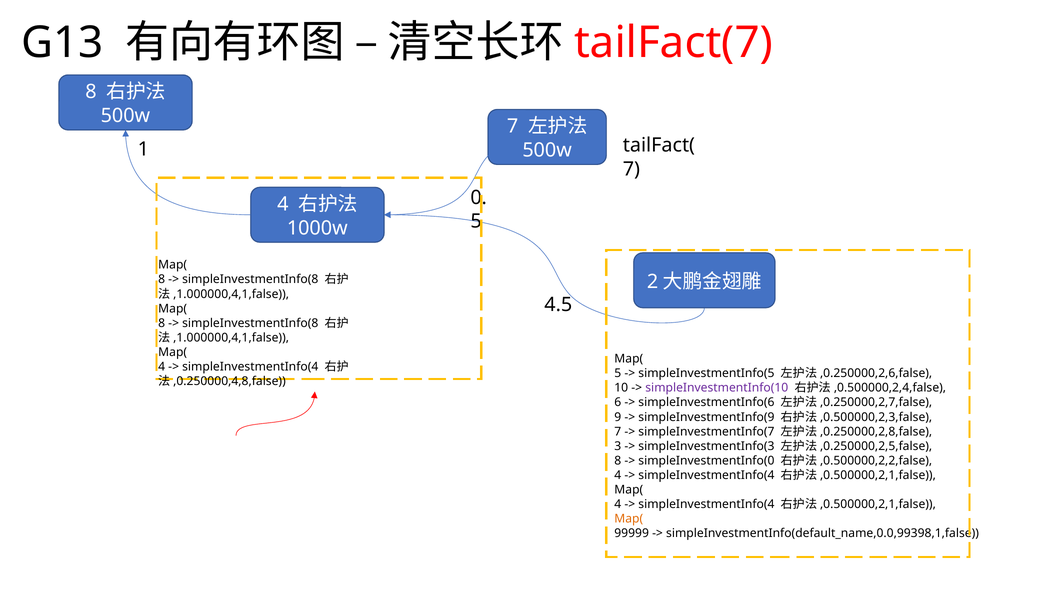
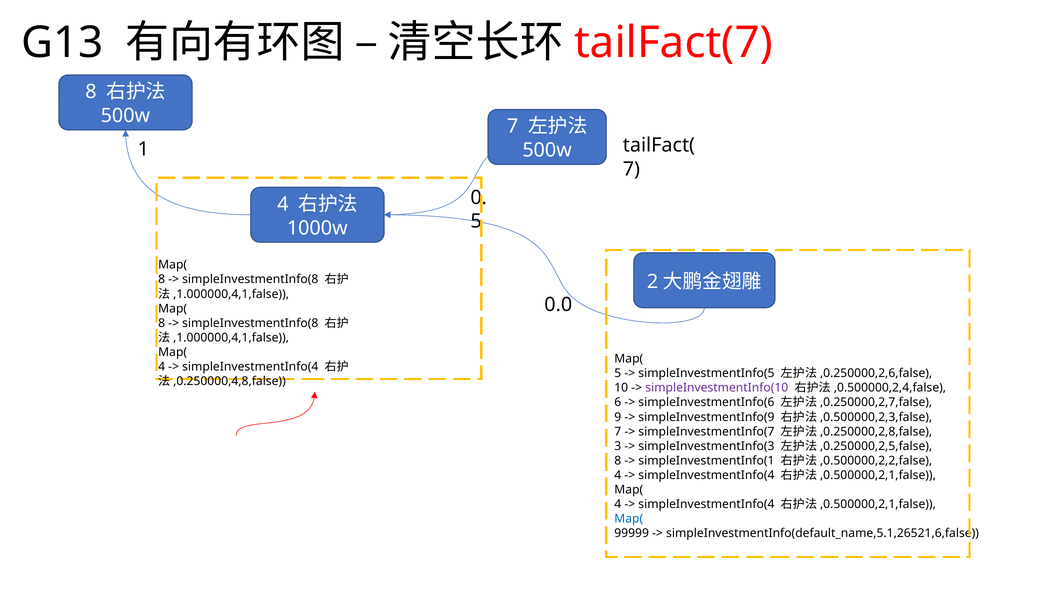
4.5: 4.5 -> 0.0 (558, 304)
simpleInvestmentInfo(0: simpleInvestmentInfo(0 -> simpleInvestmentInfo(1 (706, 460)
Map( colour: orange -> blue (629, 518)
simpleInvestmentInfo(default_name,0.0,99398,1,false: simpleInvestmentInfo(default_name,0.0,99398,1,false -> simpleInvestmentInfo(default_name,5.1,26521,6,false (823, 533)
